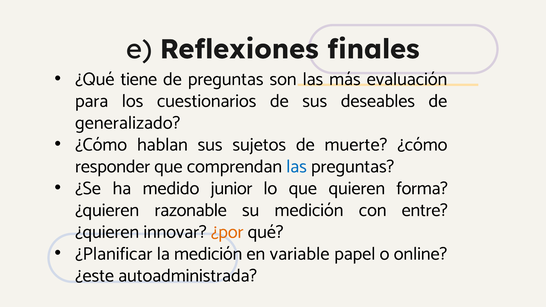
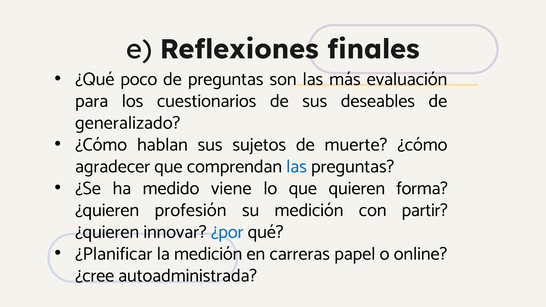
tiene: tiene -> poco (139, 79)
responder: responder -> agradecer (113, 166)
junior: junior -> viene (231, 188)
razonable: razonable -> profesión (191, 210)
entre: entre -> partir (425, 210)
¿por colour: orange -> blue (227, 232)
variable: variable -> carreras (300, 254)
¿este: ¿este -> ¿cree (95, 276)
